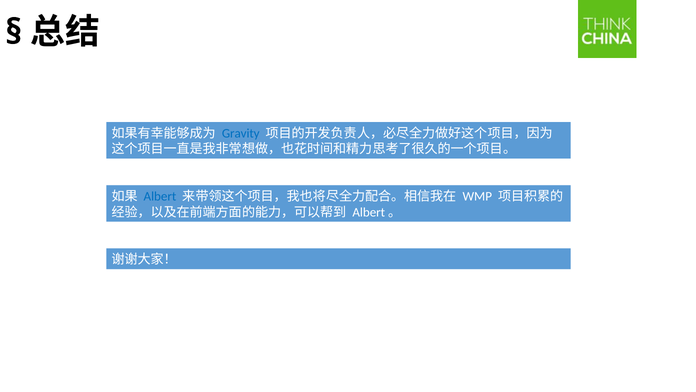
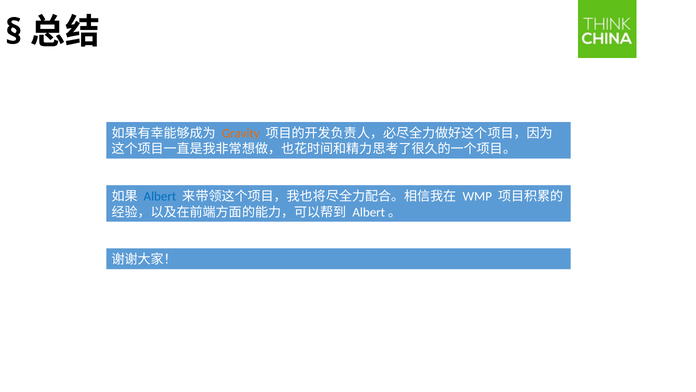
Gravity colour: blue -> orange (241, 133)
